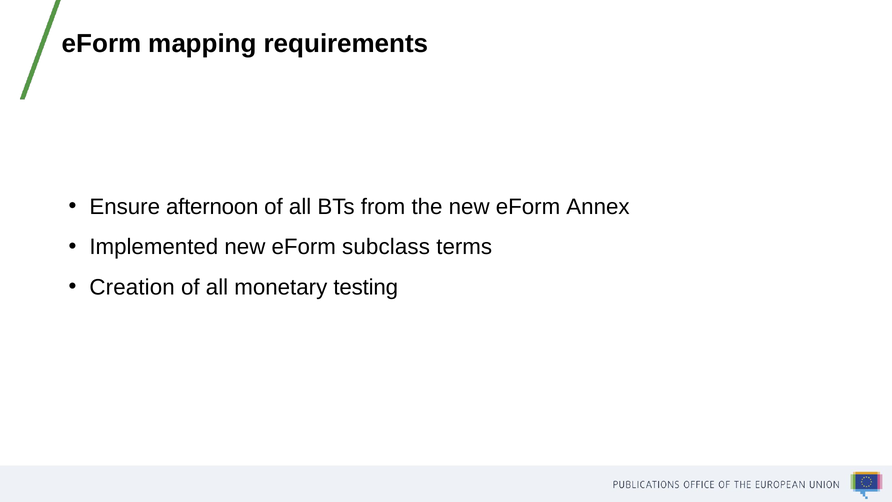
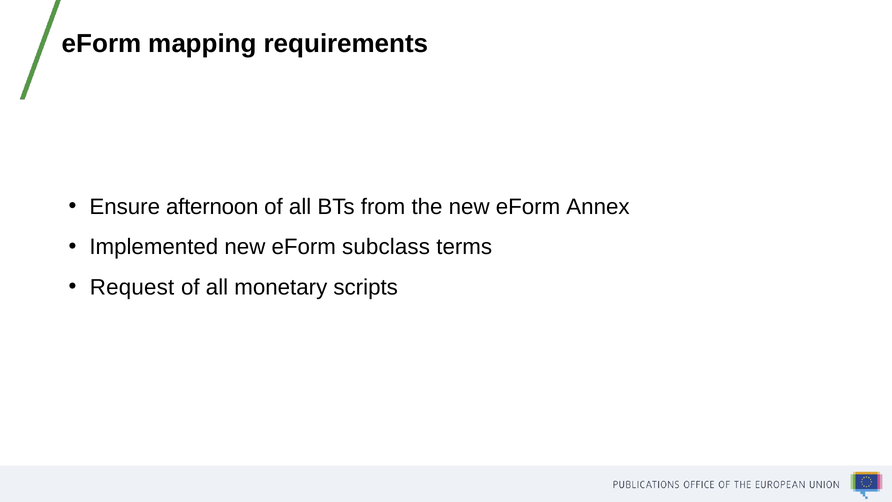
Creation: Creation -> Request (132, 287)
testing: testing -> scripts (366, 287)
